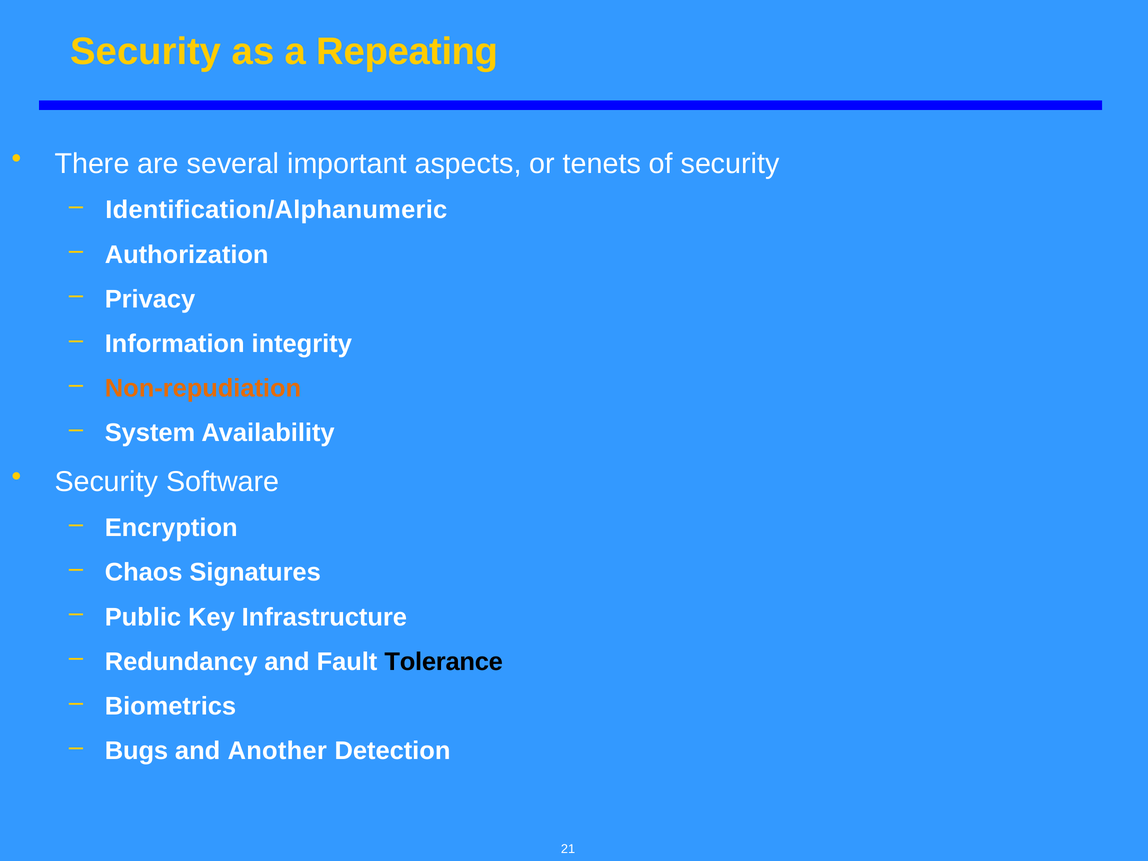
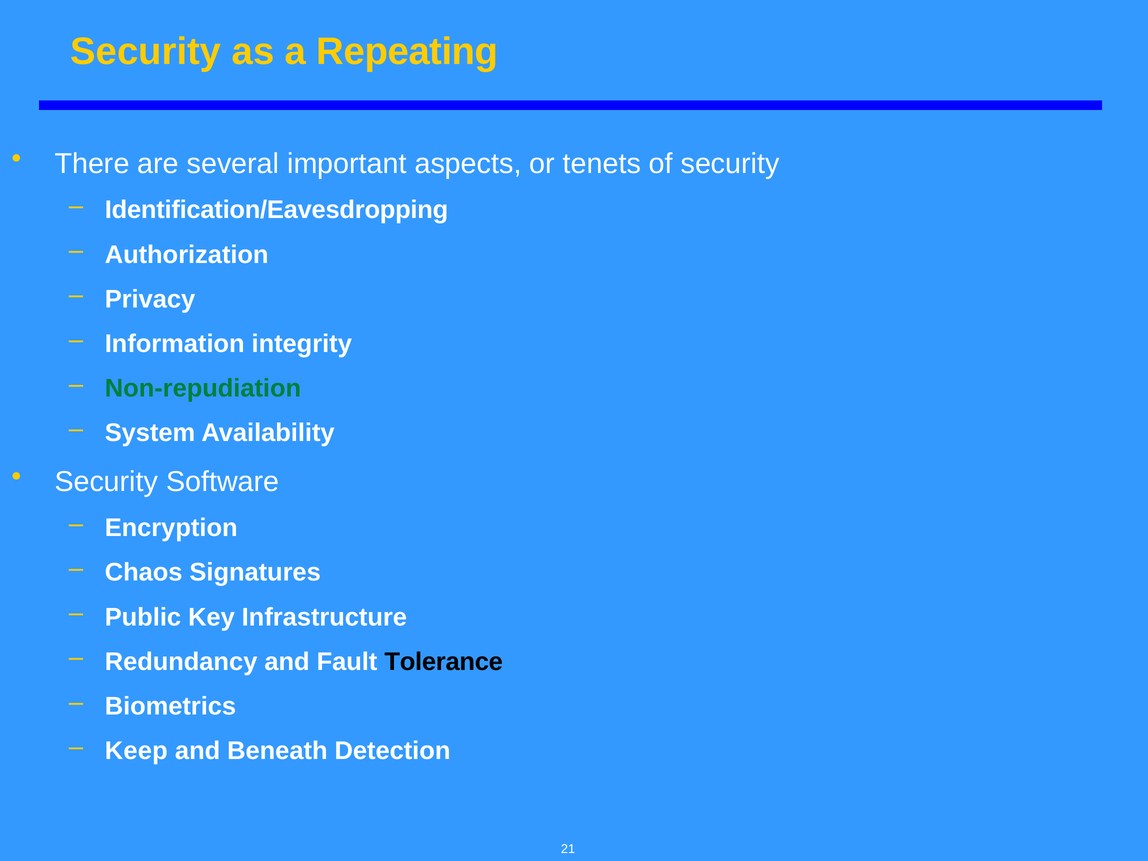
Identification/Alphanumeric: Identification/Alphanumeric -> Identification/Eavesdropping (277, 210)
Non-repudiation colour: orange -> green (203, 388)
Bugs: Bugs -> Keep (136, 751)
Another: Another -> Beneath (277, 751)
